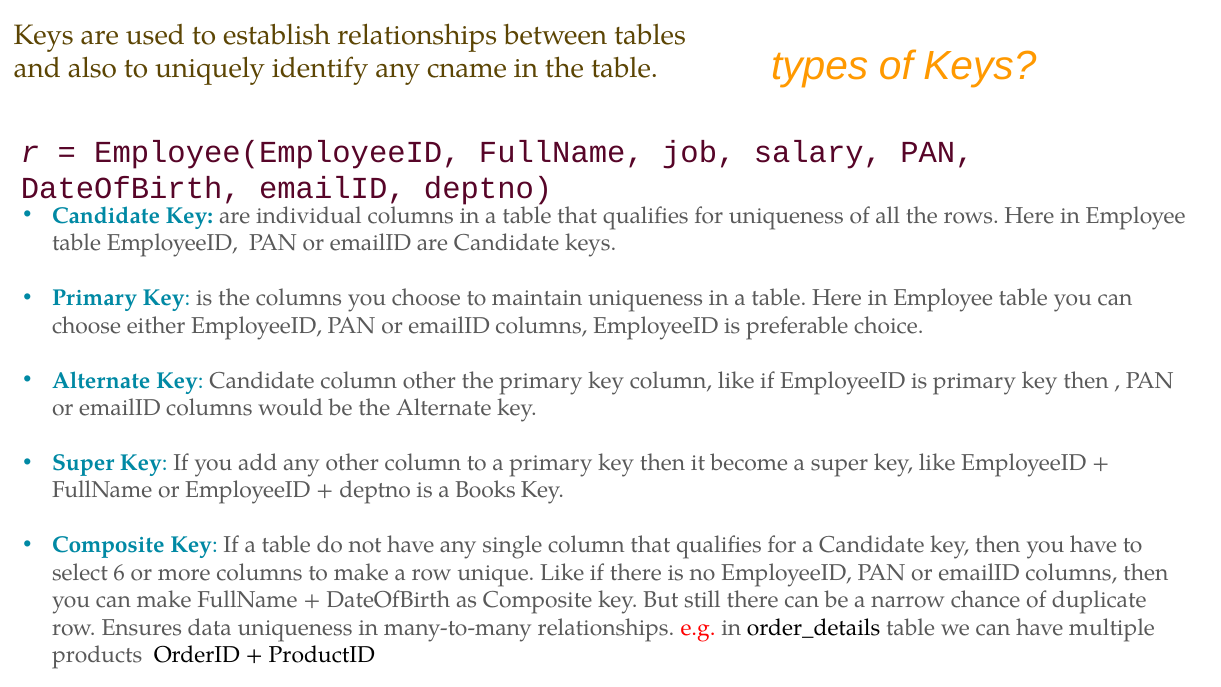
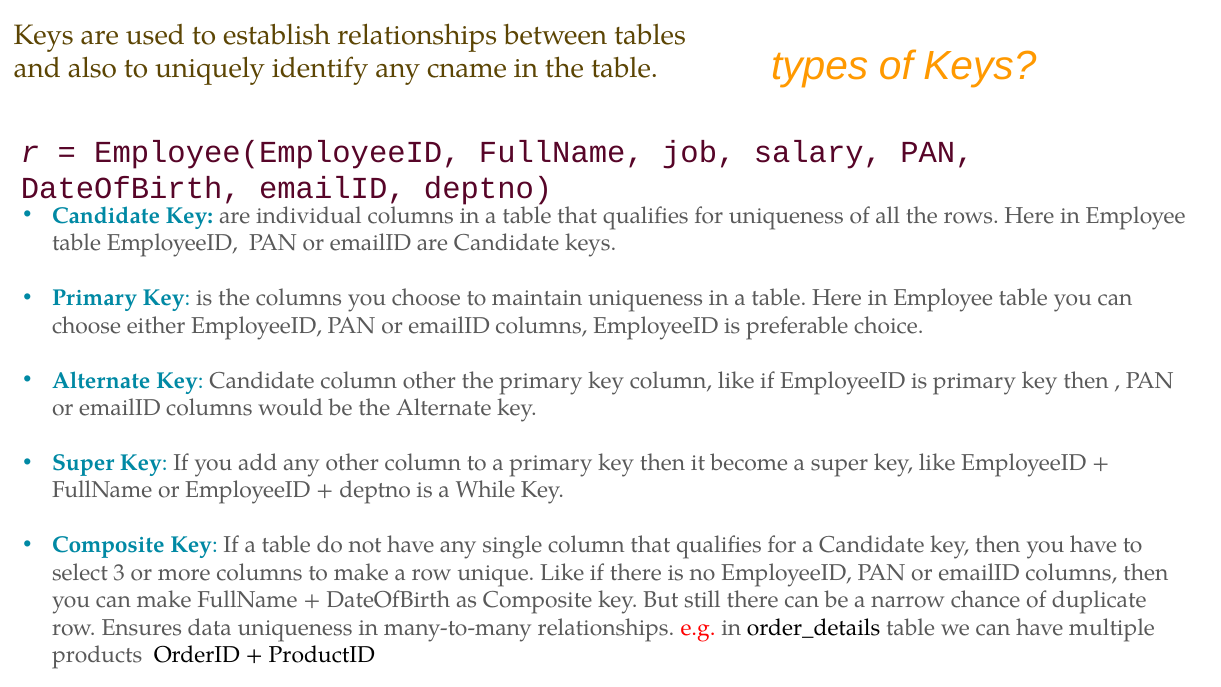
Books: Books -> While (485, 490)
6: 6 -> 3 (119, 573)
